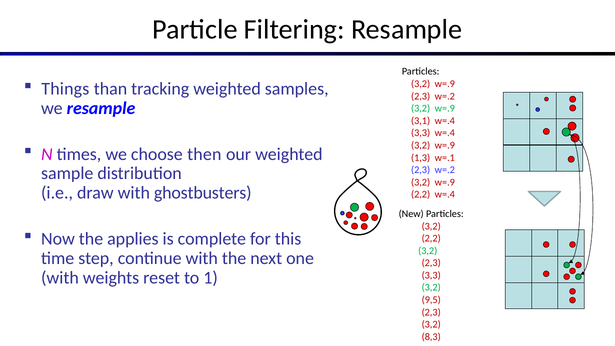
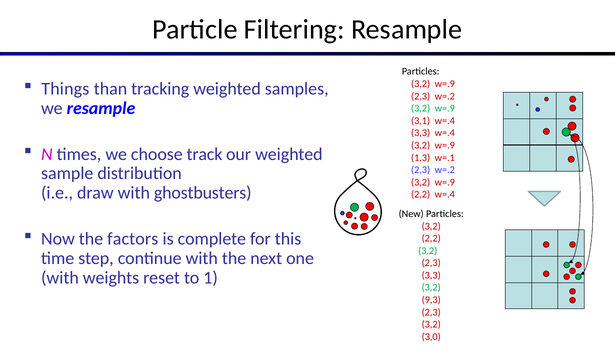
then: then -> track (204, 154)
applies: applies -> factors (133, 239)
9,5: 9,5 -> 9,3 (431, 300)
8,3: 8,3 -> 3,0 (431, 337)
